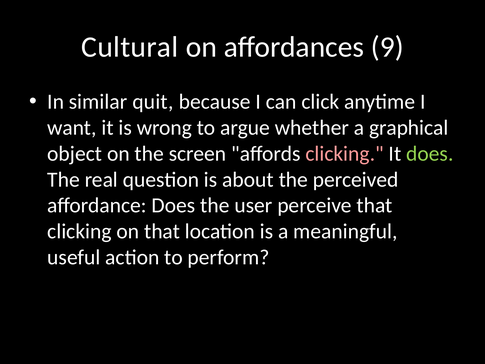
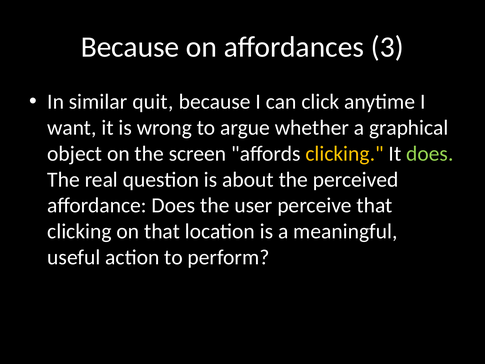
Cultural: Cultural -> Because (130, 47)
9: 9 -> 3 (387, 47)
clicking colour: pink -> yellow (345, 154)
